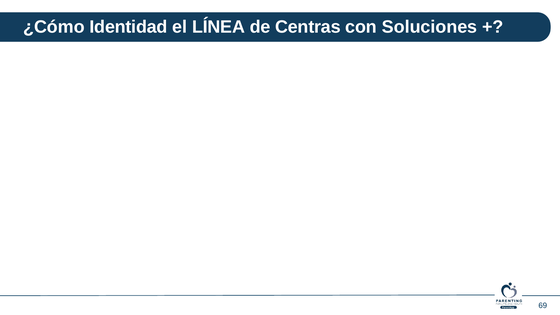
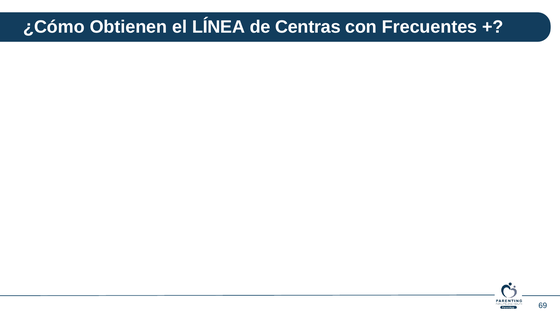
Identidad: Identidad -> Obtienen (128, 27)
Soluciones: Soluciones -> Frecuentes (430, 27)
